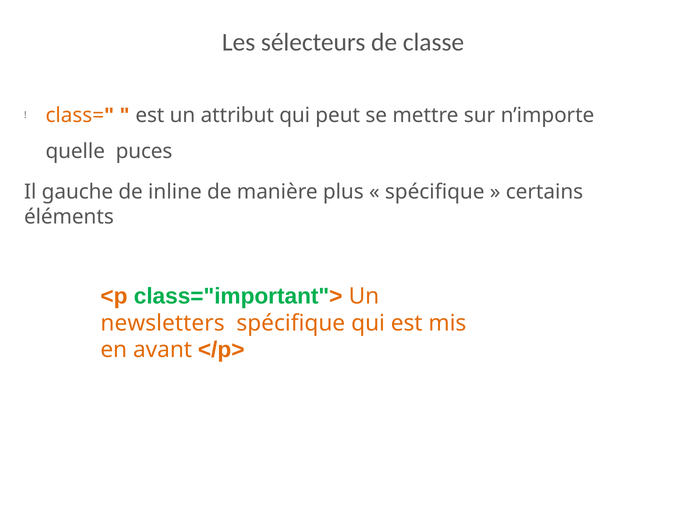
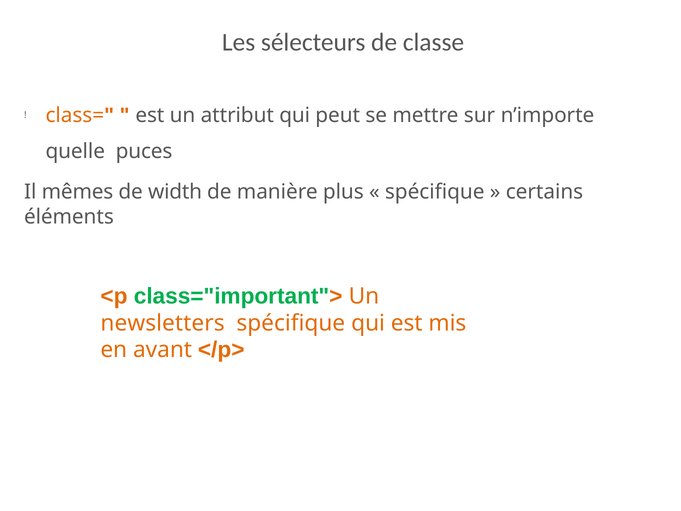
gauche: gauche -> mêmes (78, 192)
inline: inline -> width (175, 192)
